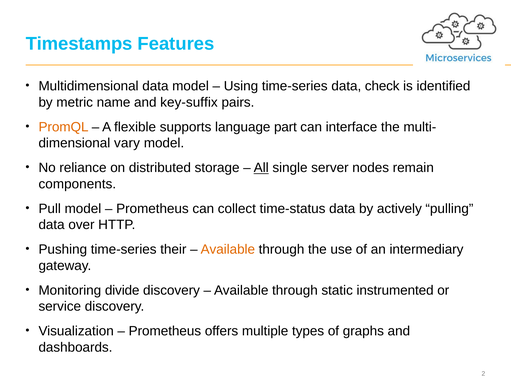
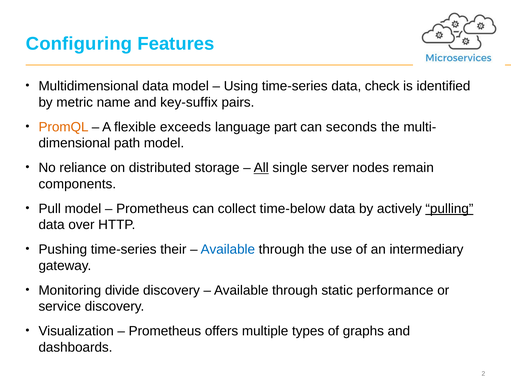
Timestamps: Timestamps -> Configuring (79, 44)
supports: supports -> exceeds (185, 127)
interface: interface -> seconds (351, 127)
vary: vary -> path (127, 143)
time-status: time-status -> time-below (293, 209)
pulling underline: none -> present (449, 209)
Available colour: orange -> blue (228, 250)
instrumented: instrumented -> performance (395, 291)
